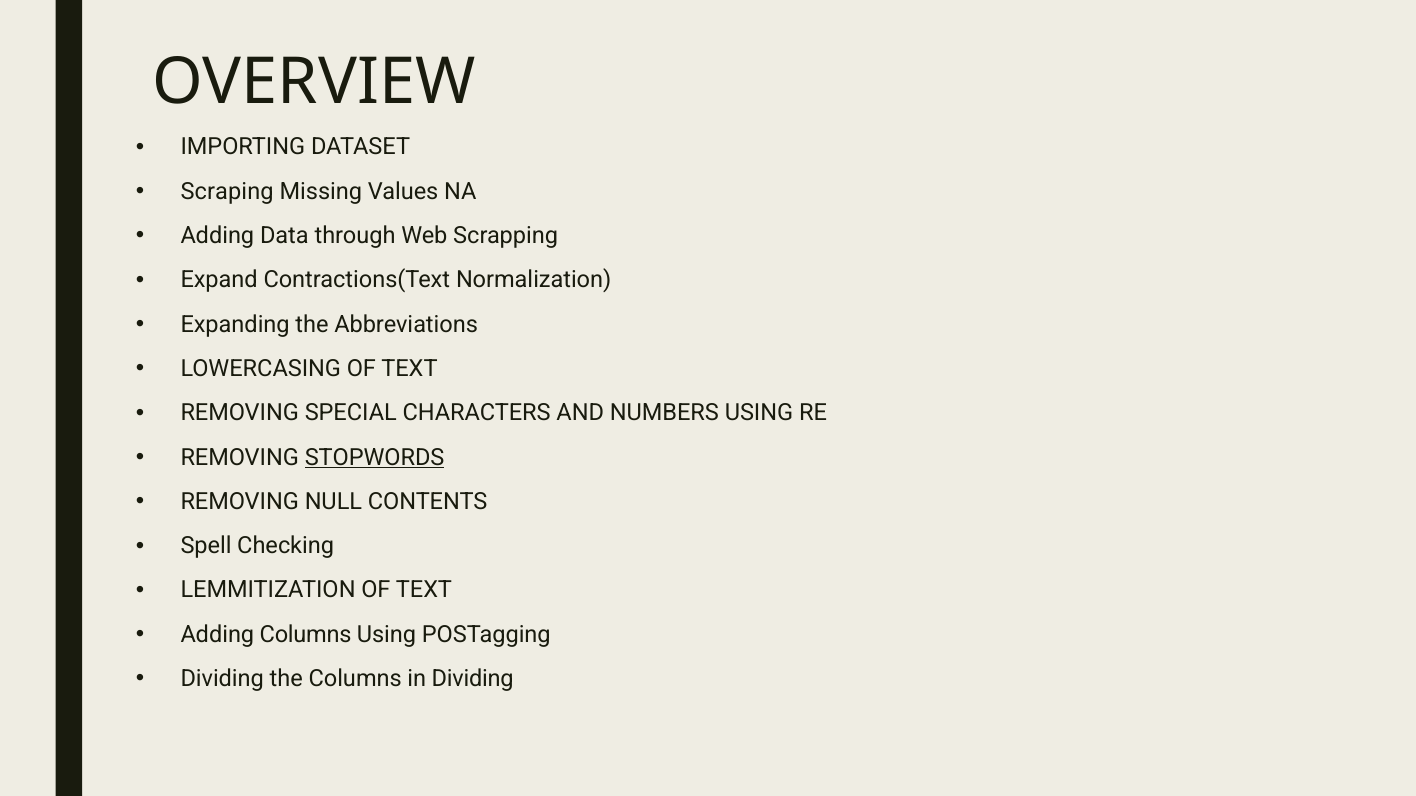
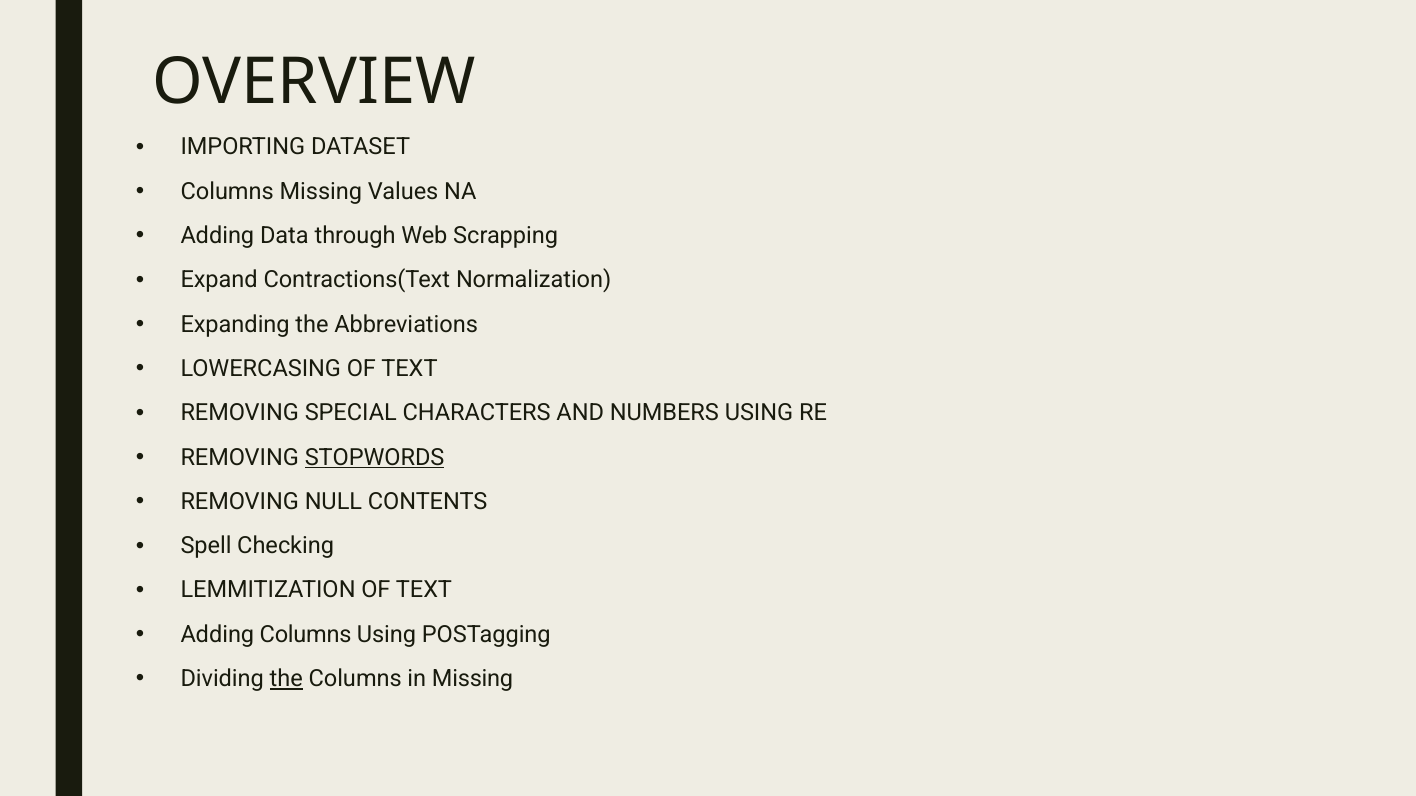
Scraping: Scraping -> Columns (227, 192)
the underline: none -> present (286, 679)
in Dividing: Dividing -> Missing (473, 679)
